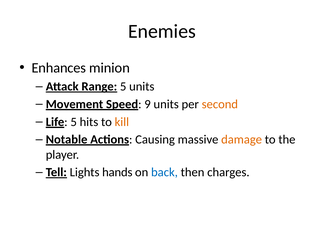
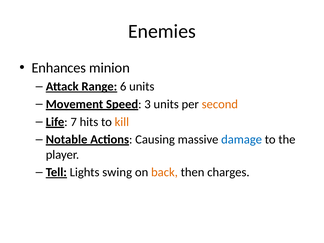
Range 5: 5 -> 6 (123, 87)
9: 9 -> 3 (148, 104)
Life 5: 5 -> 7 (74, 122)
damage colour: orange -> blue (242, 140)
hands: hands -> swing (117, 172)
back colour: blue -> orange (164, 172)
